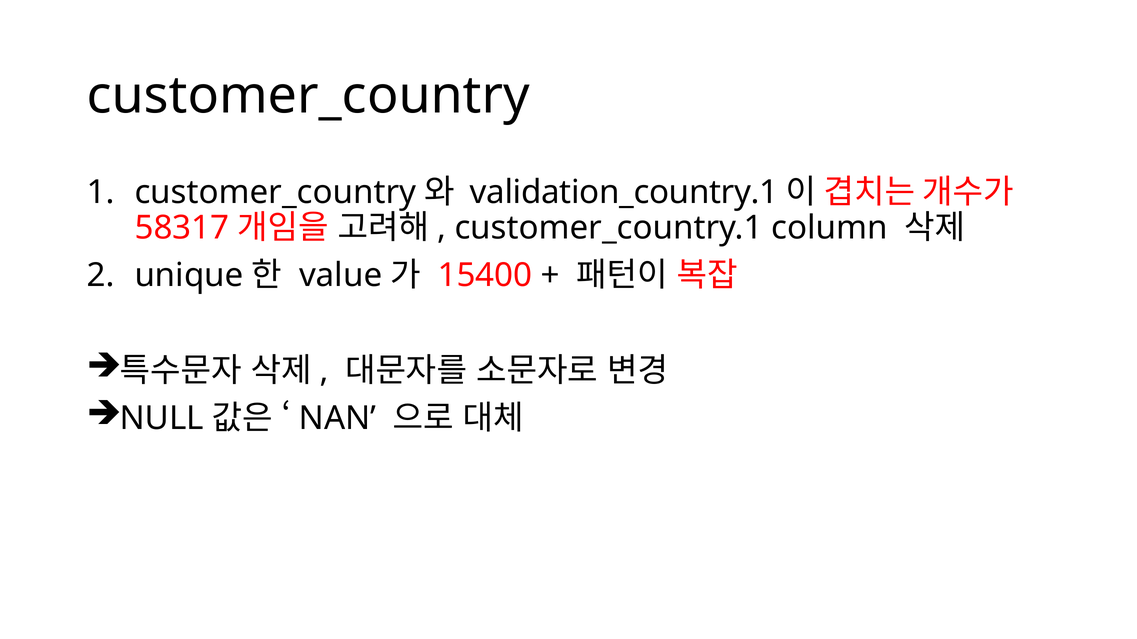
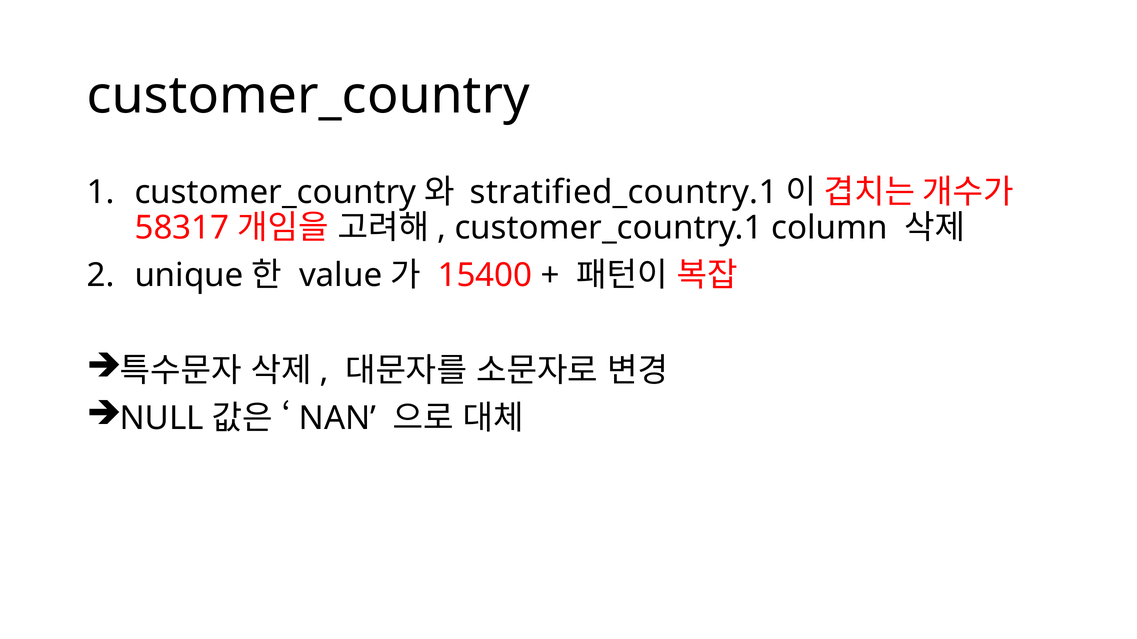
validation_country.1: validation_country.1 -> stratified_country.1 (624, 192)
